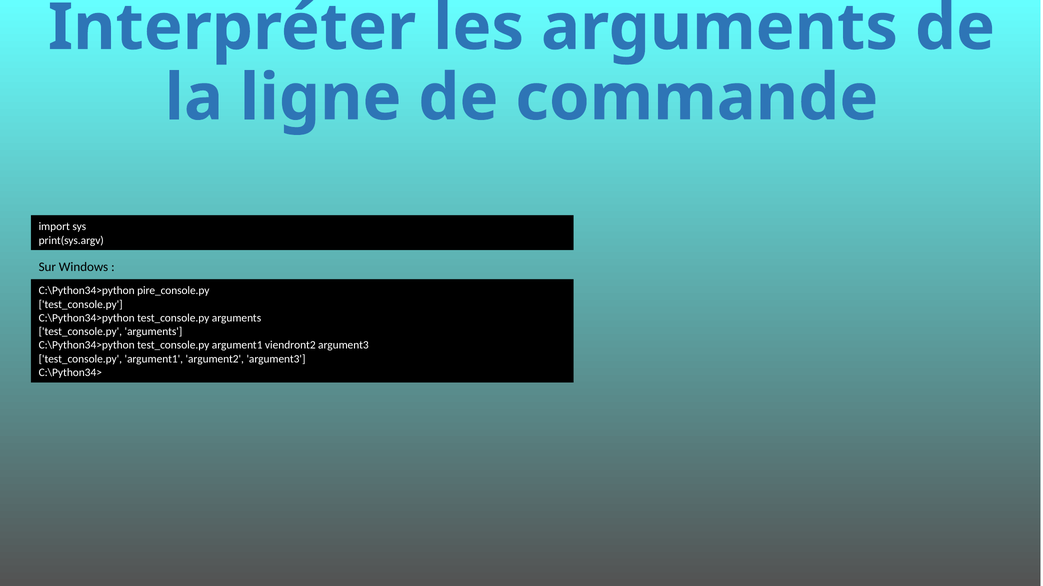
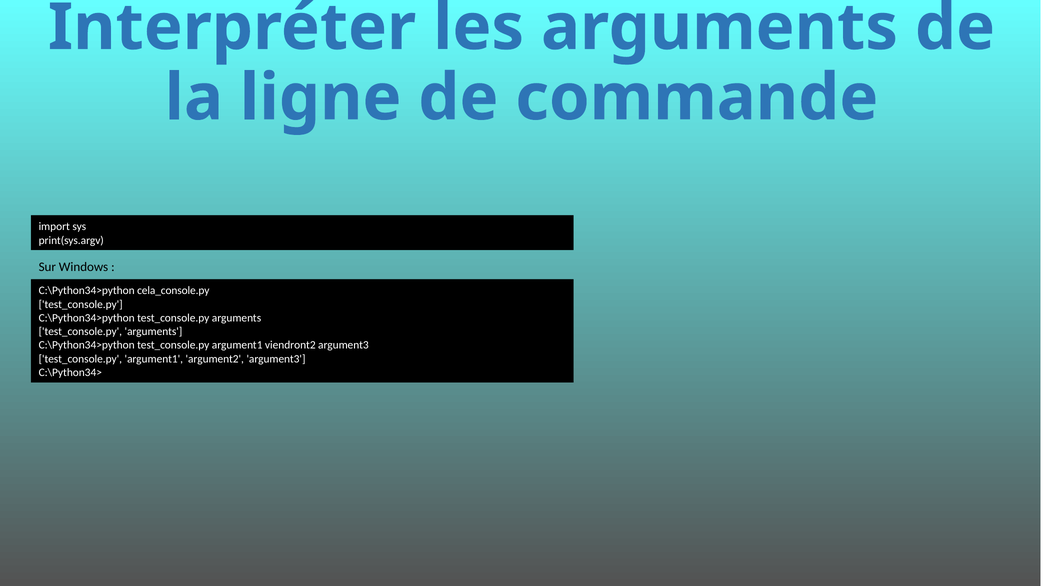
pire_console.py: pire_console.py -> cela_console.py (173, 291)
